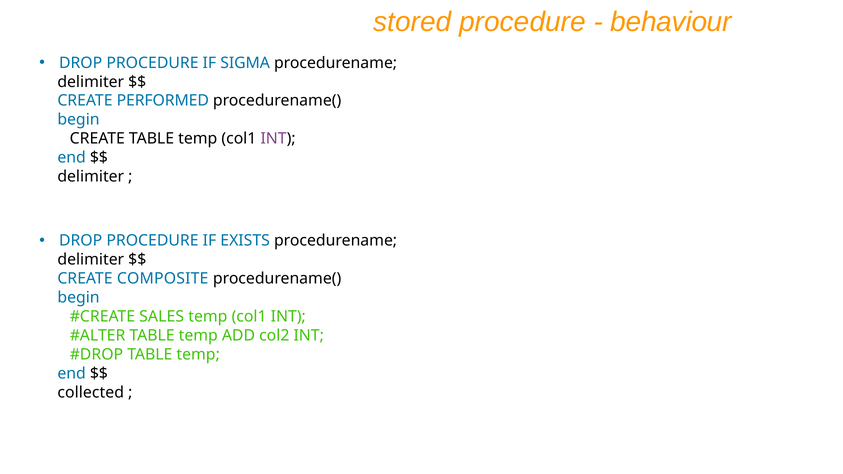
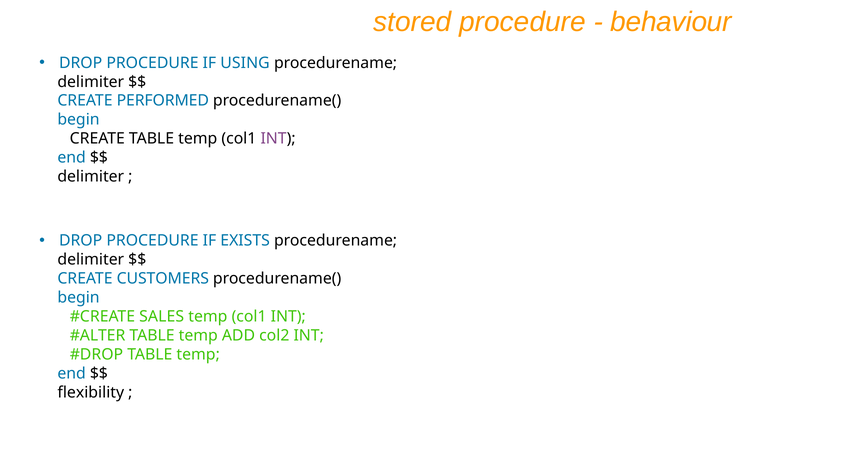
SIGMA: SIGMA -> USING (245, 63)
COMPOSITE: COMPOSITE -> CUSTOMERS (163, 279)
collected: collected -> flexibility (91, 393)
